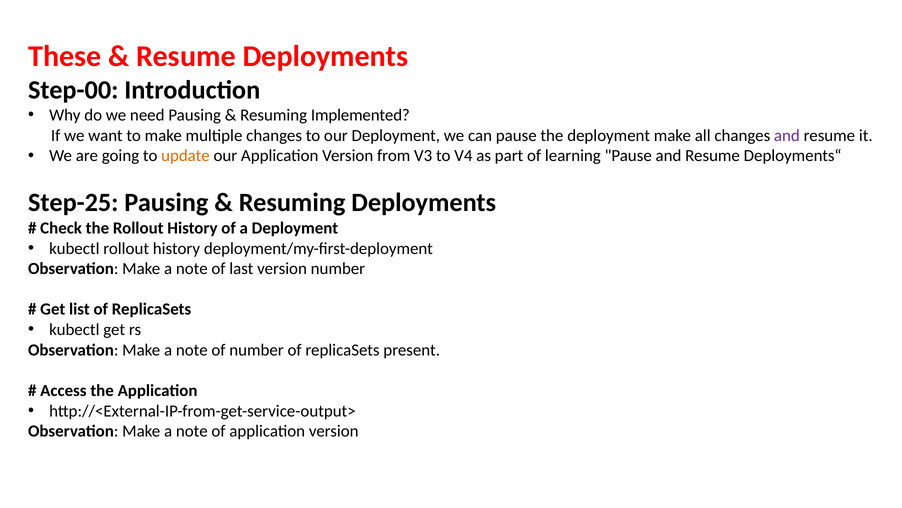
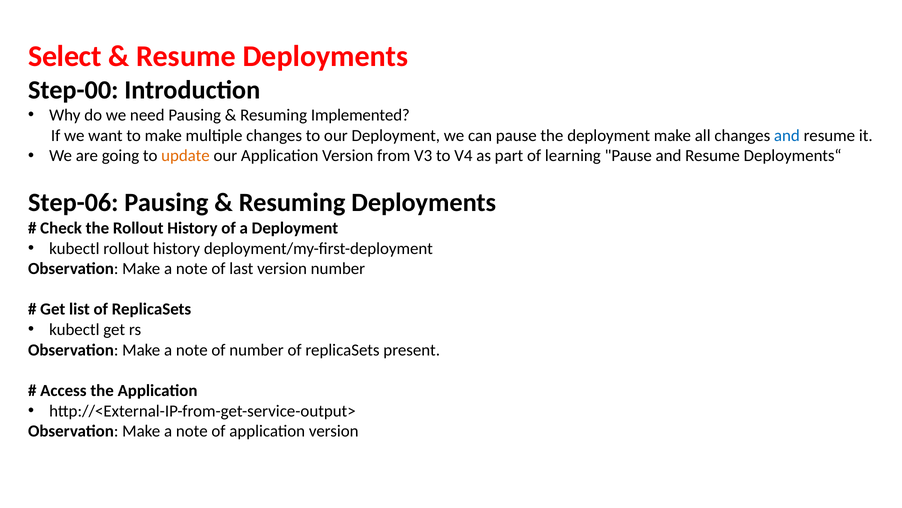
These: These -> Select (65, 56)
and colour: purple -> blue (787, 135)
Step-25: Step-25 -> Step-06 (73, 203)
